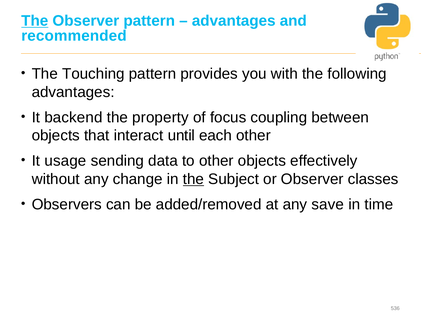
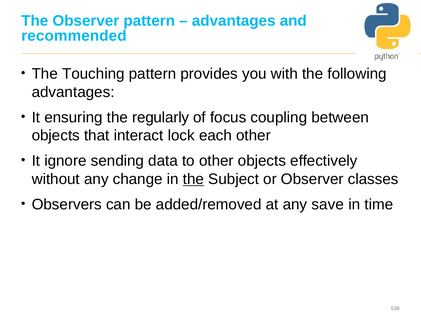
The underline: present -> none (35, 21)
backend: backend -> ensuring (74, 117)
property: property -> regularly (161, 117)
until: until -> lock (181, 135)
usage: usage -> ignore (65, 161)
